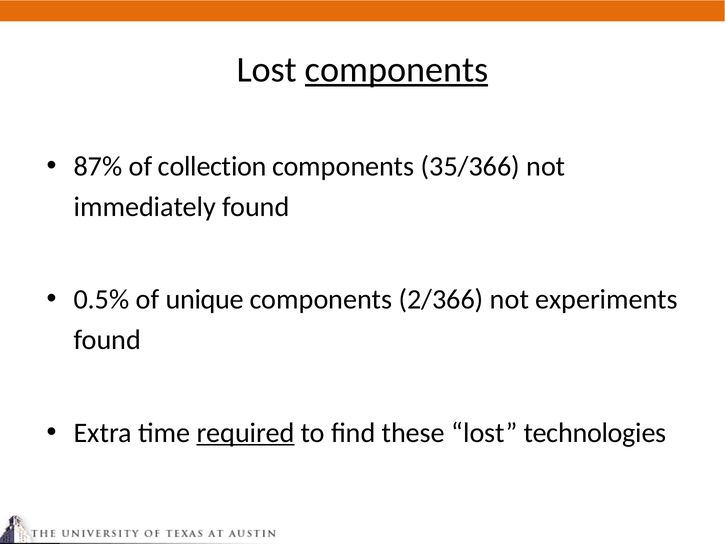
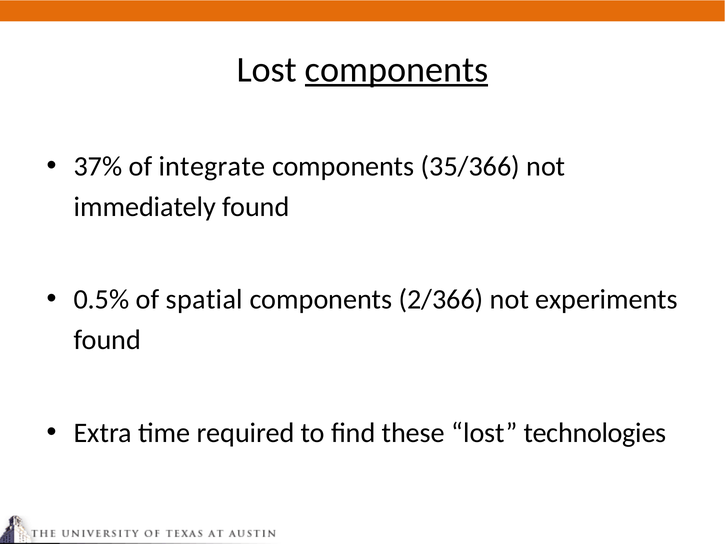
87%: 87% -> 37% (98, 166)
collection: collection -> integrate (212, 166)
unique: unique -> spatial (204, 299)
required underline: present -> none (246, 433)
